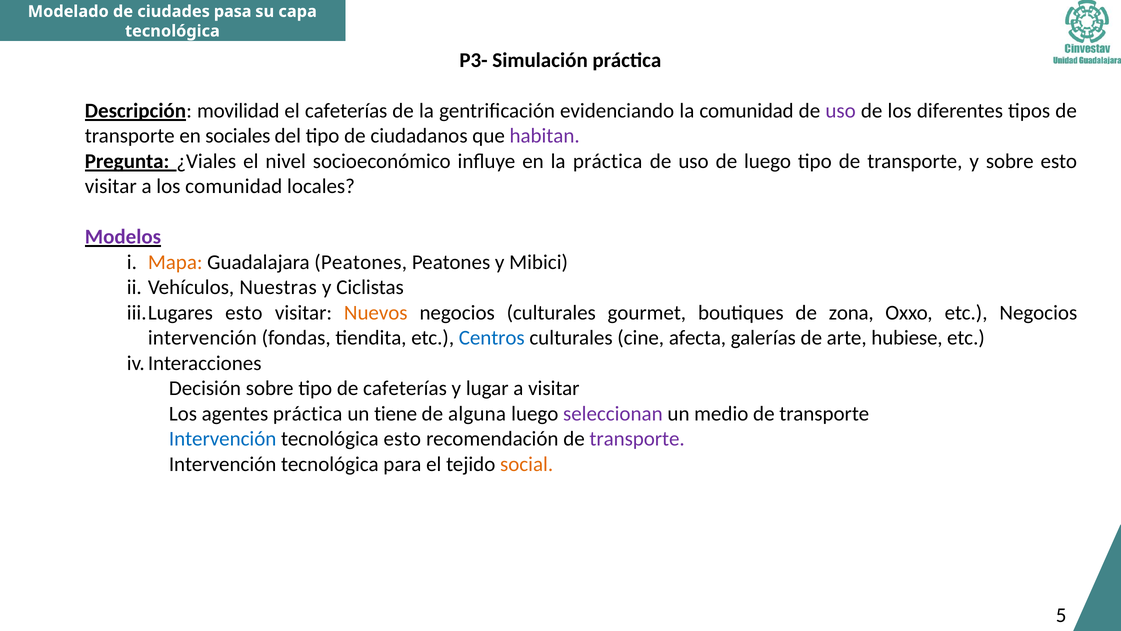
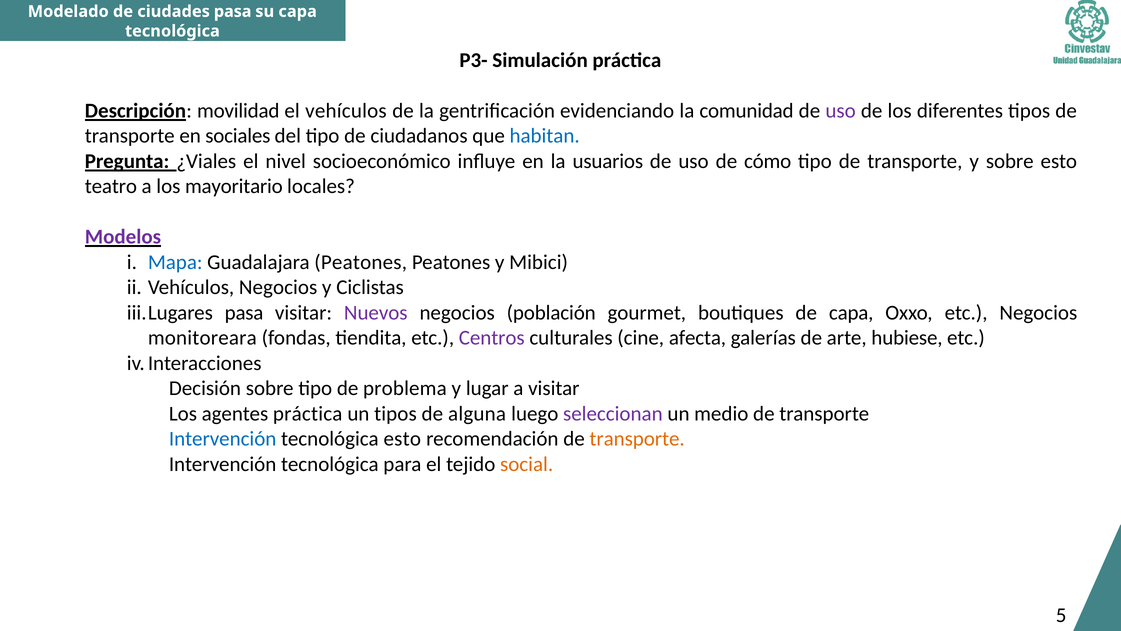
el cafeterías: cafeterías -> vehículos (346, 111)
habitan colour: purple -> blue (545, 136)
la práctica: práctica -> usuarios (608, 161)
de luego: luego -> cómo (768, 161)
visitar: visitar -> teatro (111, 186)
los comunidad: comunidad -> mayoritario (234, 186)
Mapa colour: orange -> blue (175, 262)
Vehículos Nuestras: Nuestras -> Negocios (278, 287)
esto: esto -> pasa (244, 312)
Nuevos colour: orange -> purple (376, 312)
negocios culturales: culturales -> población (551, 312)
de zona: zona -> capa (851, 312)
intervención: intervención -> monitoreara (202, 338)
Centros colour: blue -> purple (492, 338)
de cafeterías: cafeterías -> problema (405, 388)
un tiene: tiene -> tipos (395, 413)
transporte colour: purple -> orange (637, 439)
